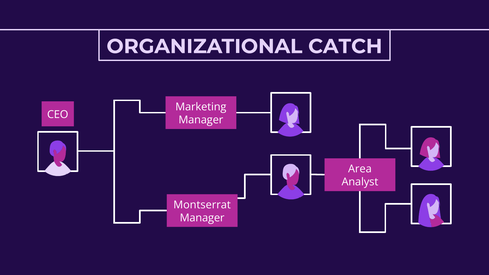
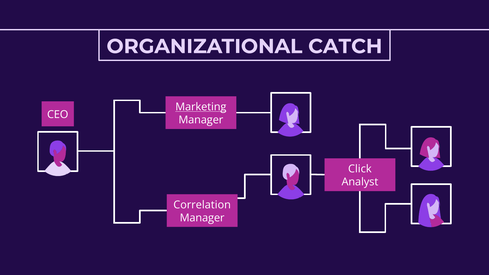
Marketing underline: none -> present (201, 107)
Area: Area -> Click (360, 169)
Montserrat: Montserrat -> Correlation (202, 205)
